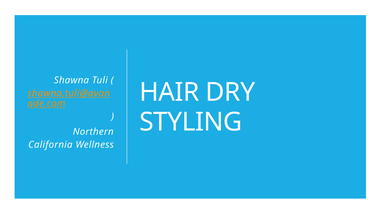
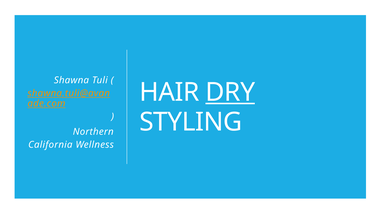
DRY underline: none -> present (230, 92)
